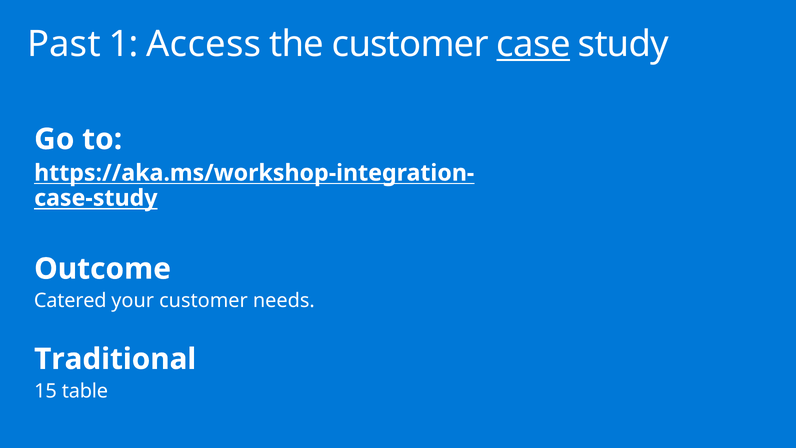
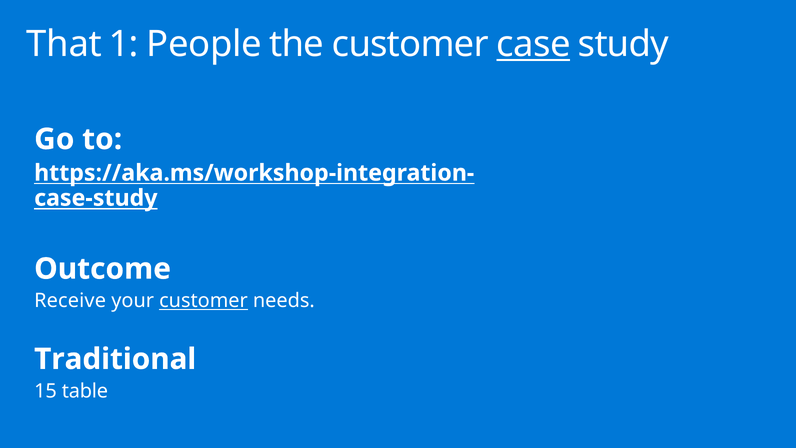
Past: Past -> That (64, 44)
Access: Access -> People (204, 44)
Catered: Catered -> Receive (70, 301)
customer underline: none -> present (203, 301)
